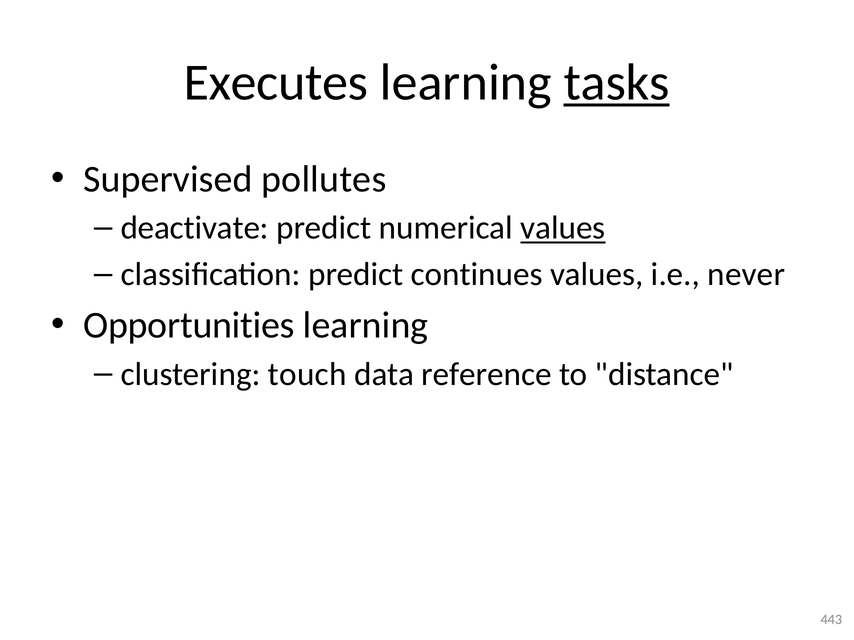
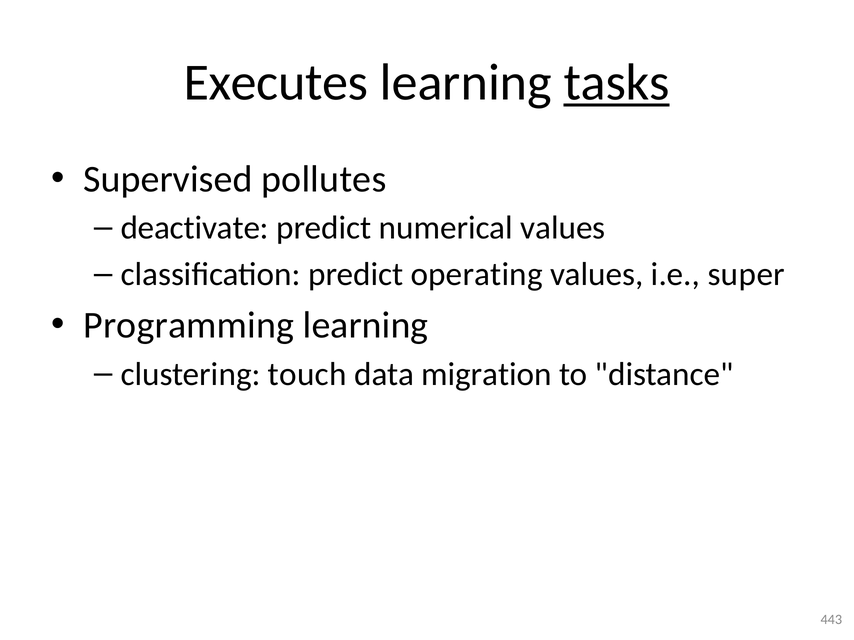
values underline: present -> none (563, 228)
continues: continues -> operating (477, 275)
never: never -> super (746, 275)
Opportunities: Opportunities -> Programming (189, 325)
reference: reference -> migration (487, 374)
